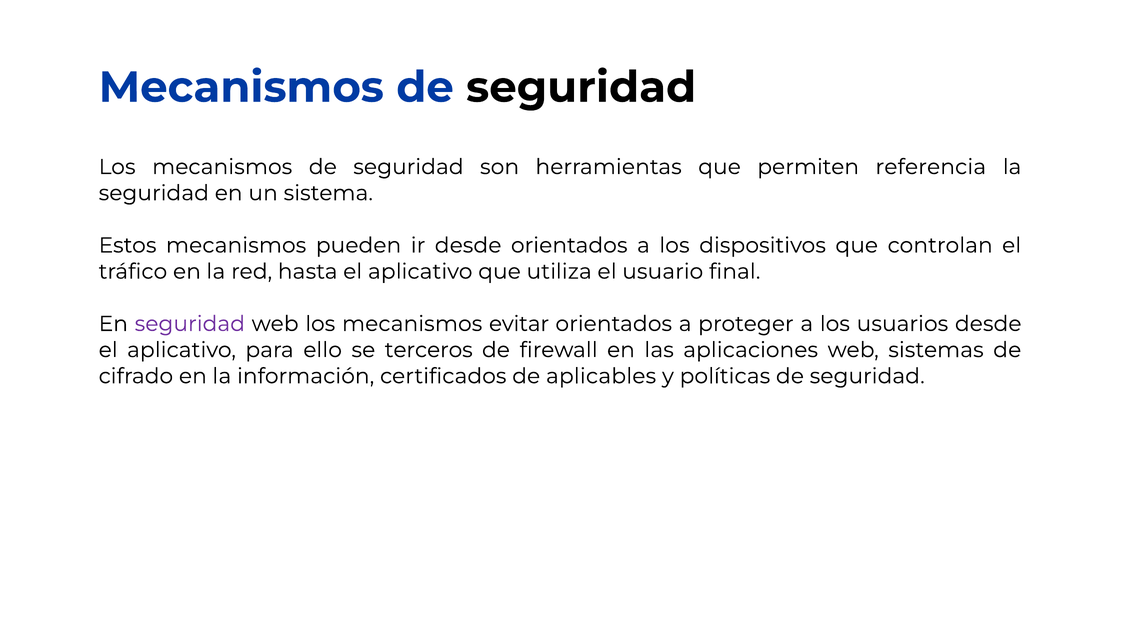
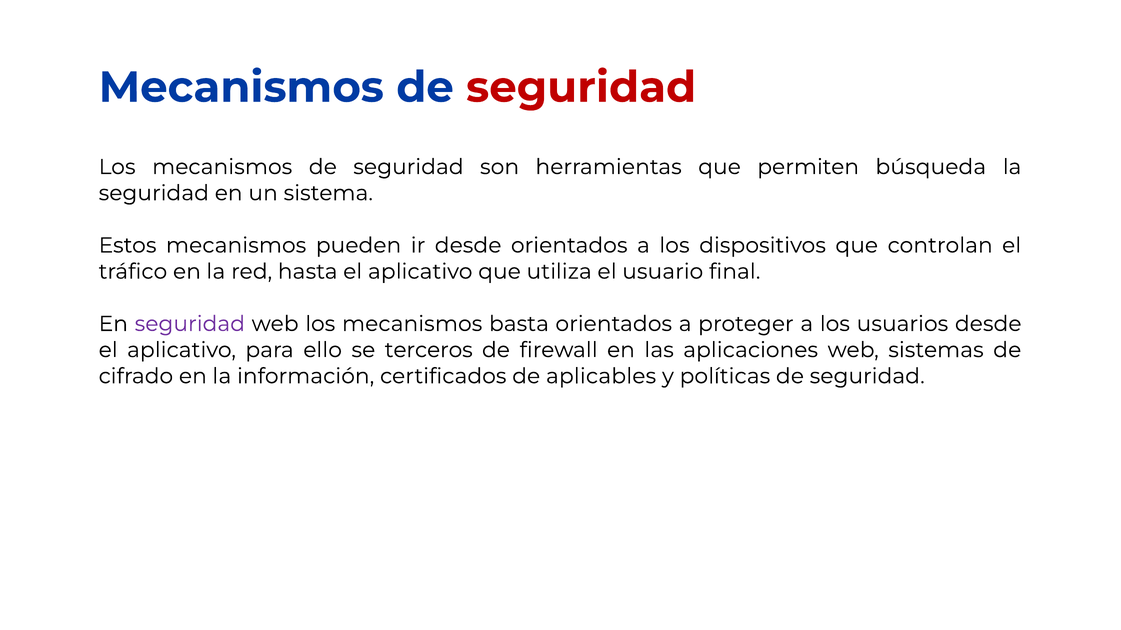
seguridad colour: black -> red (581, 88)
referencia: referencia -> búsqueda (931, 167)
evitar: evitar -> basta (519, 324)
